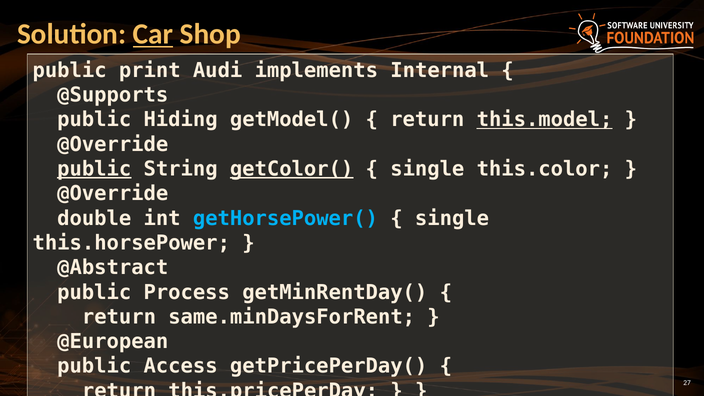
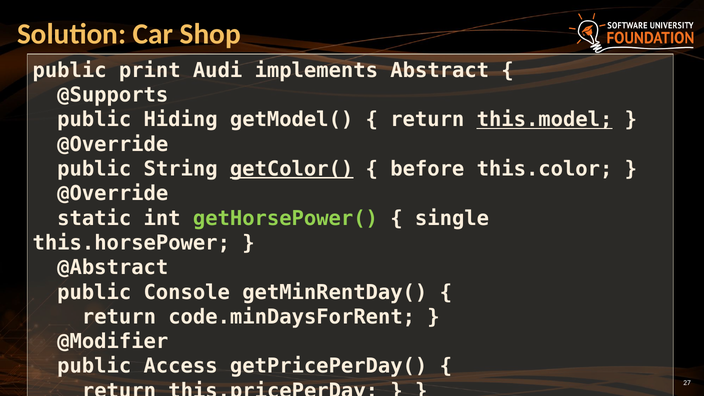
Car underline: present -> none (153, 34)
Internal: Internal -> Abstract (440, 70)
public underline: present -> none (94, 169)
single: single -> before (427, 169)
double: double -> static (94, 218)
getHorsePower( colour: light blue -> light green (285, 218)
Process: Process -> Console (187, 292)
same.minDaysForRent: same.minDaysForRent -> code.minDaysForRent (292, 317)
@European: @European -> @Modifier (113, 342)
